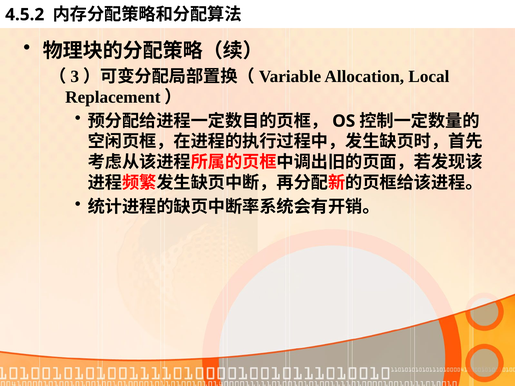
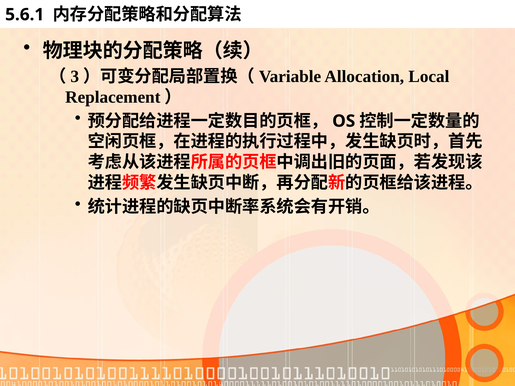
4.5.2: 4.5.2 -> 5.6.1 (25, 15)
